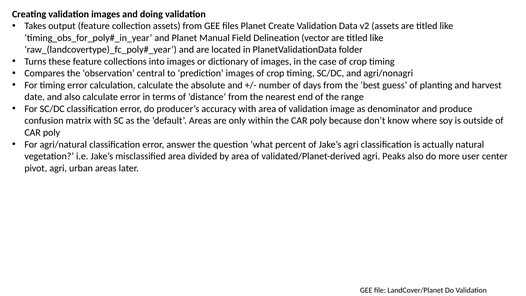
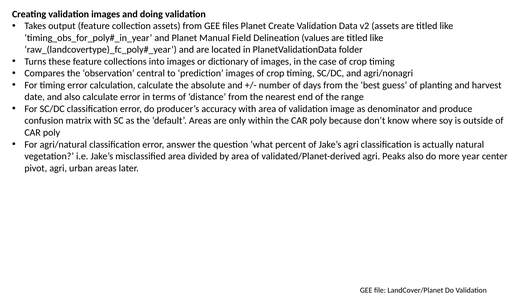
vector: vector -> values (315, 38)
user: user -> year (471, 156)
